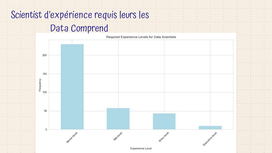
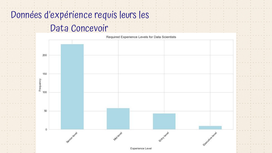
Scientist: Scientist -> Données (26, 15)
Comprend: Comprend -> Concevoir (90, 28)
